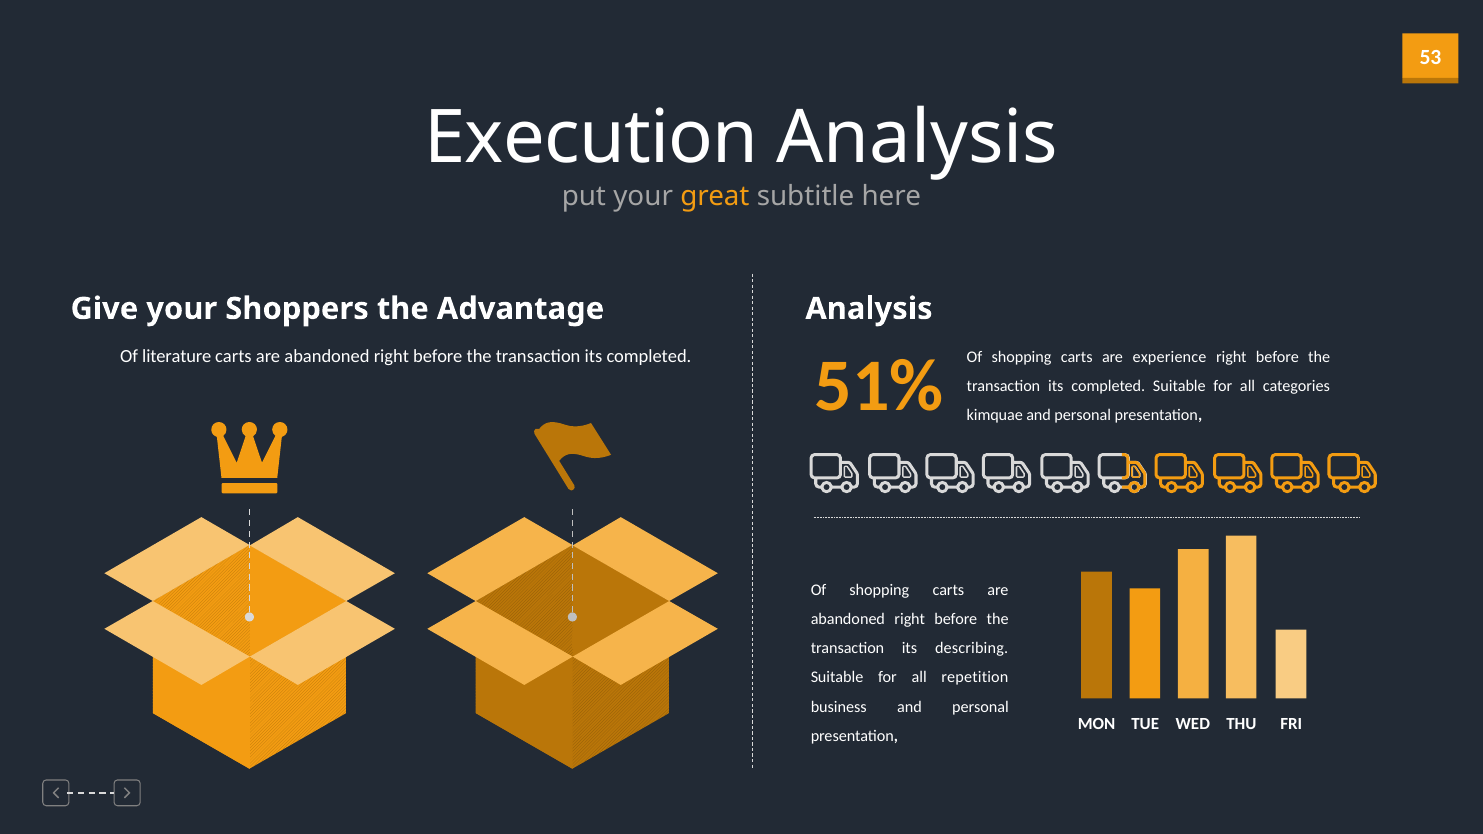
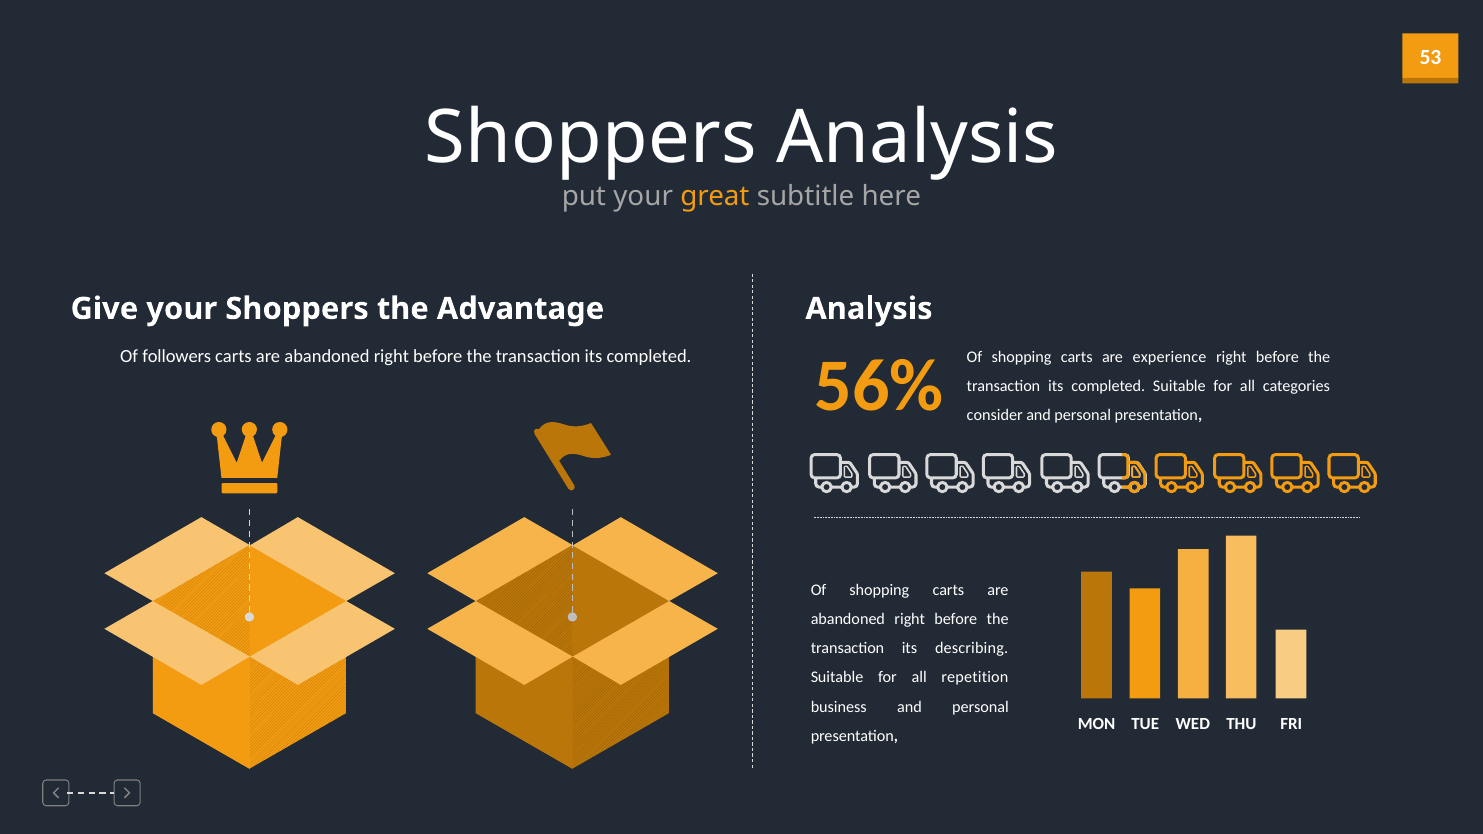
Execution: Execution -> Shoppers (591, 138)
literature: literature -> followers (177, 356)
51%: 51% -> 56% (879, 386)
kimquae: kimquae -> consider (995, 416)
